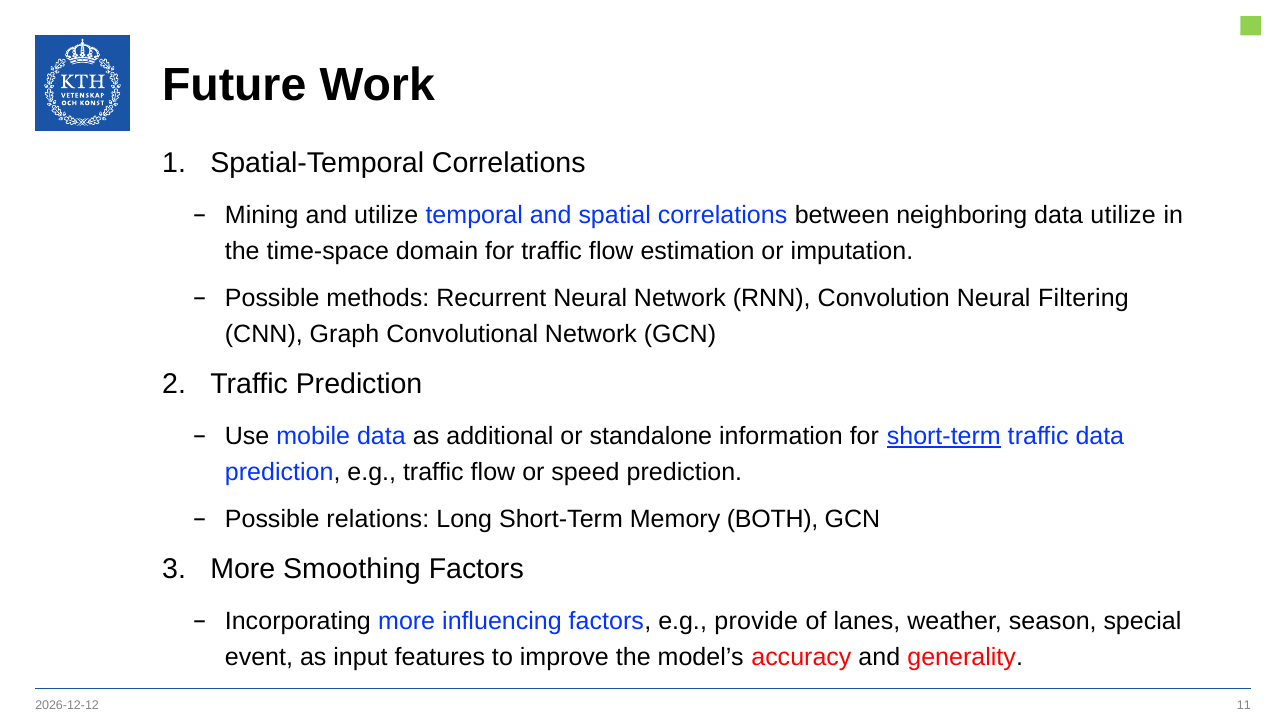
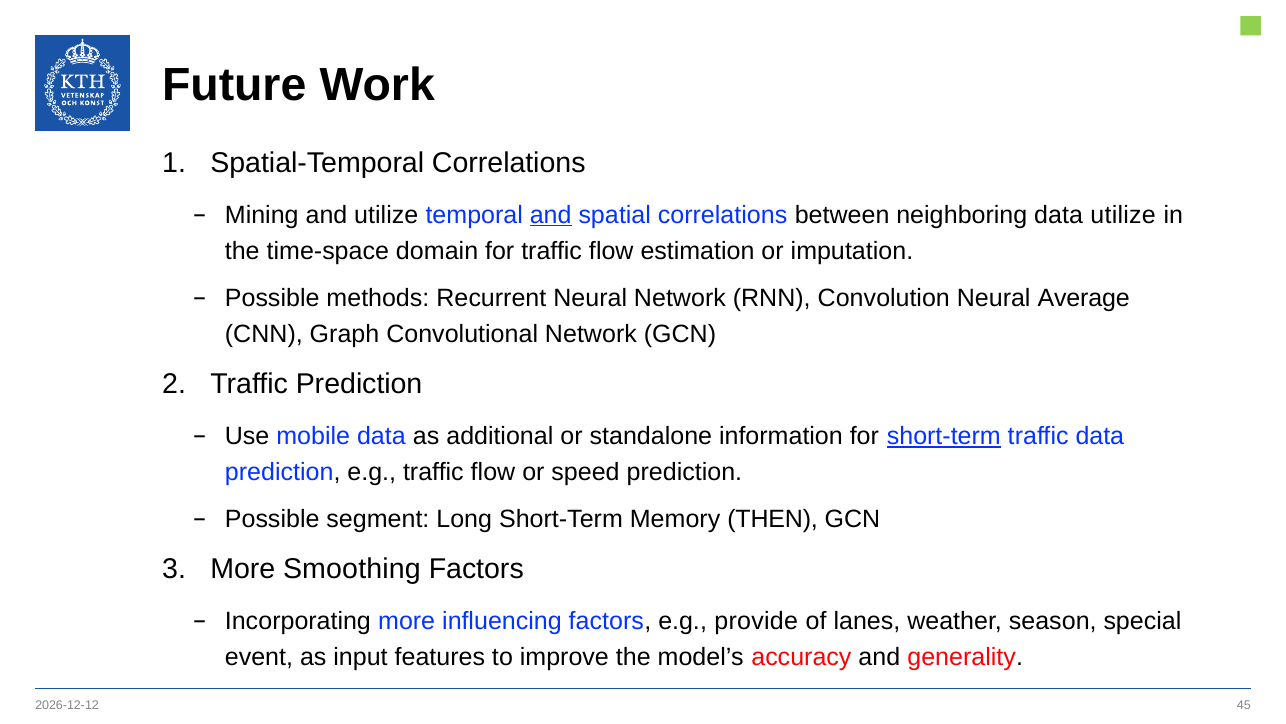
and underline: none -> present (551, 215)
Filtering: Filtering -> Average (1084, 298)
relations: relations -> segment (378, 518)
BOTH: BOTH -> THEN (773, 518)
11: 11 -> 45 (1244, 705)
